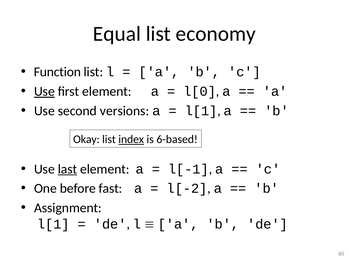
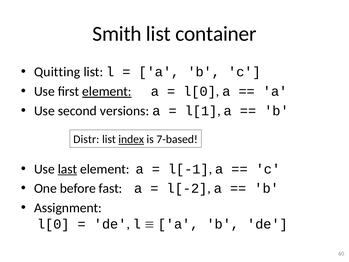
Equal: Equal -> Smith (117, 34)
economy: economy -> container (216, 34)
Function: Function -> Quitting (57, 72)
Use underline: present -> none (44, 91)
element underline: none -> present (107, 91)
Okay: Okay -> Distr (86, 139)
6-based: 6-based -> 7-based (177, 139)
l[1: l[1 -> l[0 (53, 224)
